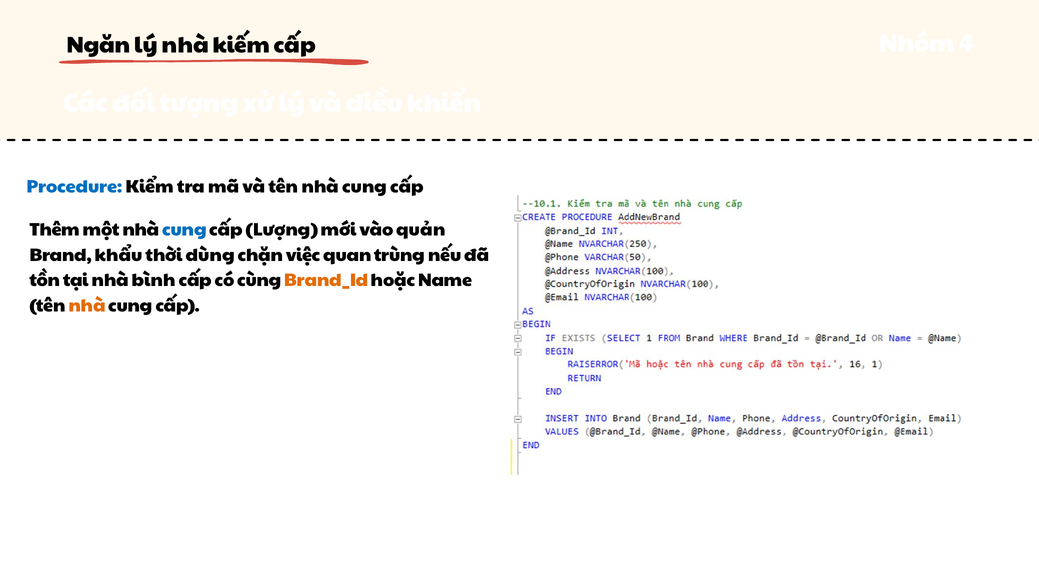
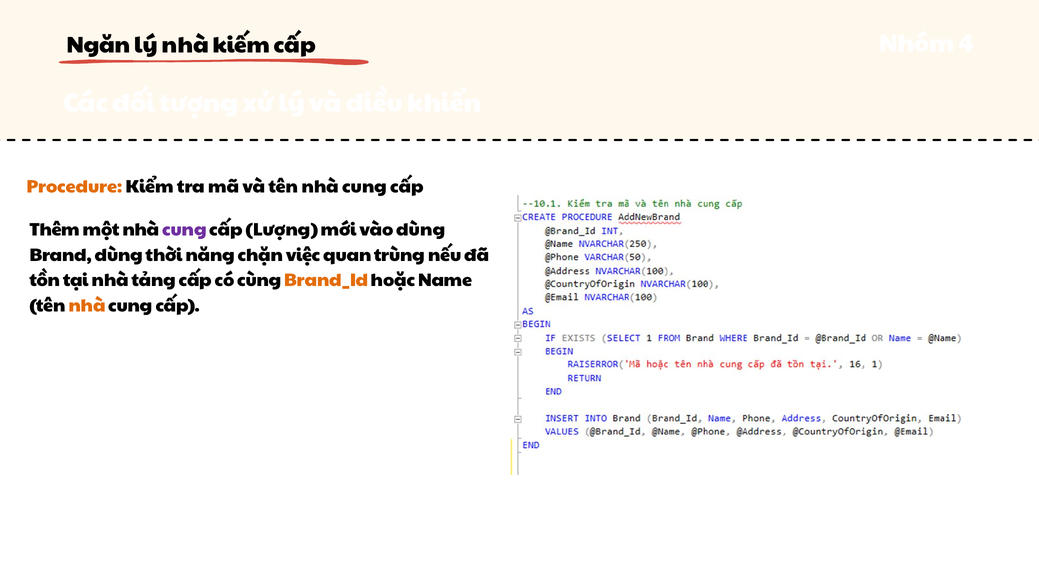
Procedure colour: blue -> orange (75, 187)
cung colour: blue -> purple (185, 230)
vào quản: quản -> dùng (421, 230)
Brand khẩu: khẩu -> dùng (119, 255)
dùng: dùng -> năng (210, 255)
bình: bình -> tảng (154, 281)
